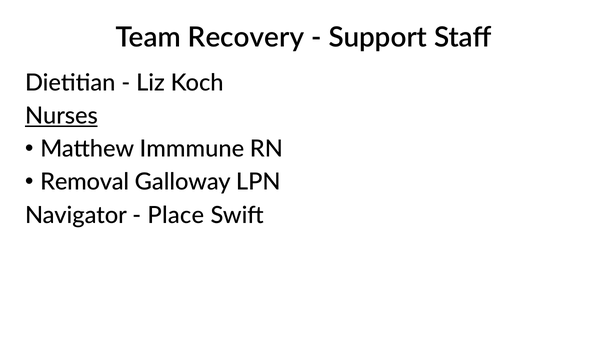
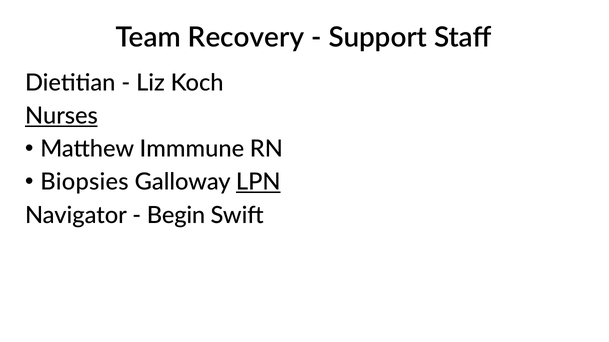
Removal: Removal -> Biopsies (84, 182)
LPN underline: none -> present (258, 182)
Place: Place -> Begin (176, 216)
